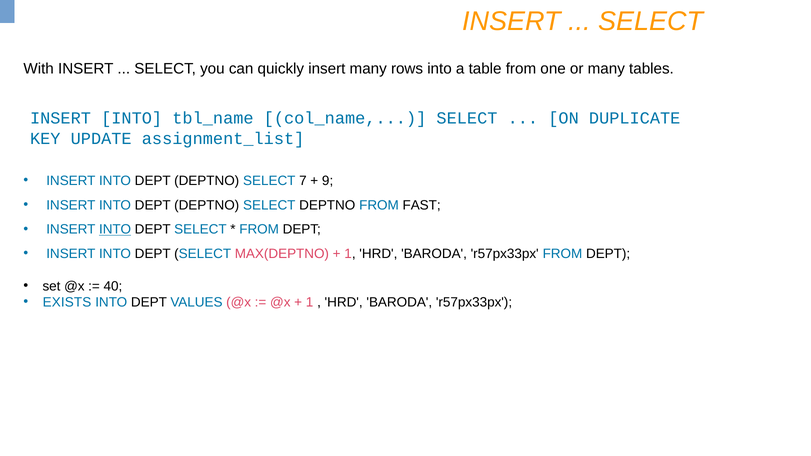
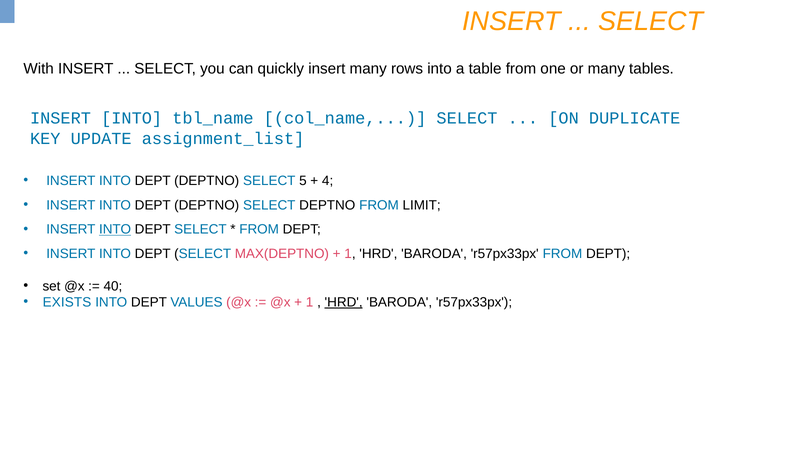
7: 7 -> 5 (303, 181)
9: 9 -> 4 (328, 181)
FAST: FAST -> LIMIT (422, 205)
HRD underline: none -> present (344, 302)
